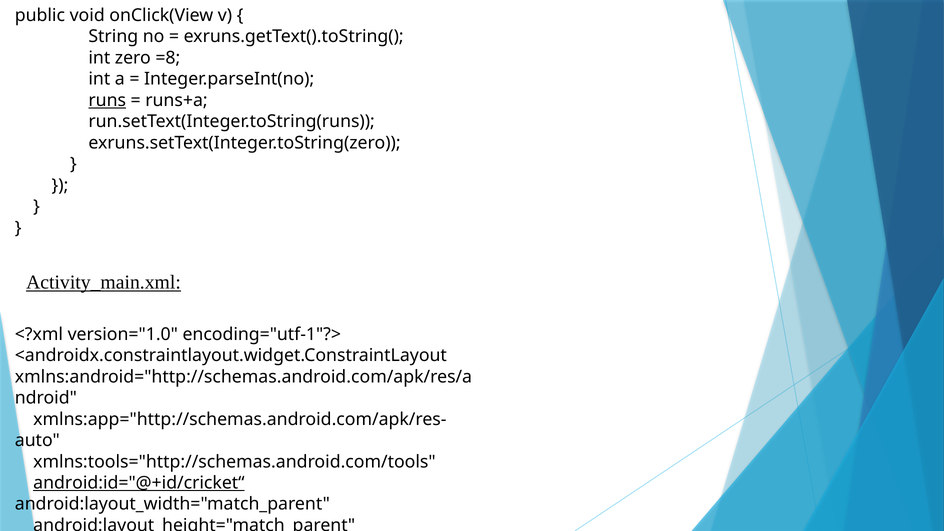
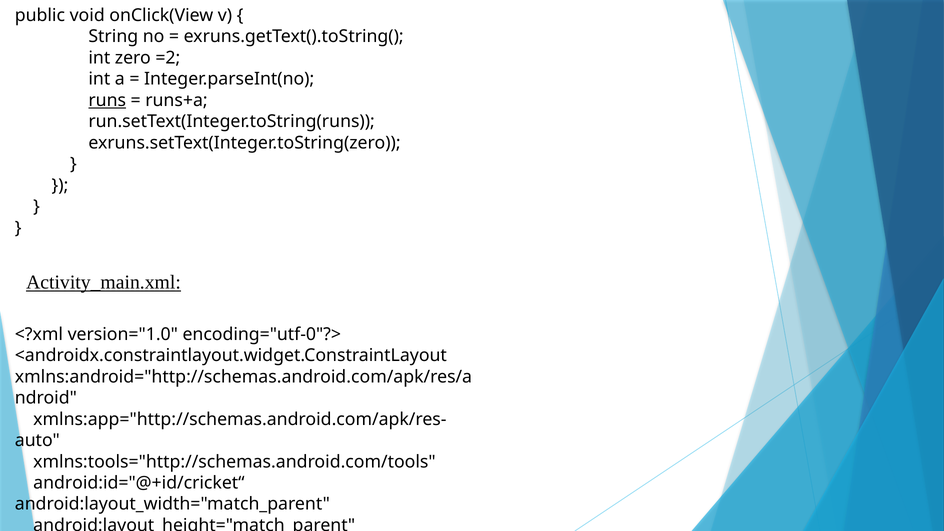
=8: =8 -> =2 (168, 58)
encoding="utf-1"?>: encoding="utf-1"?> -> encoding="utf-0"?> (262, 334)
android:id="@+id/cricket“ underline: present -> none (139, 483)
